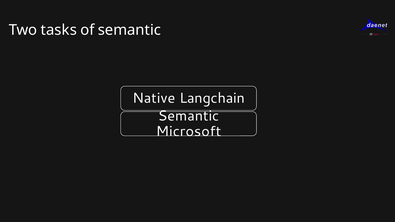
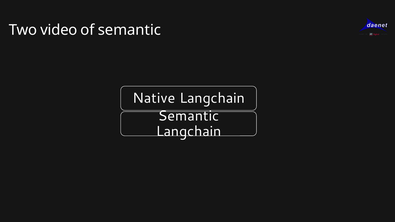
tasks: tasks -> video (59, 30)
Microsoft: Microsoft -> Langchain (189, 131)
